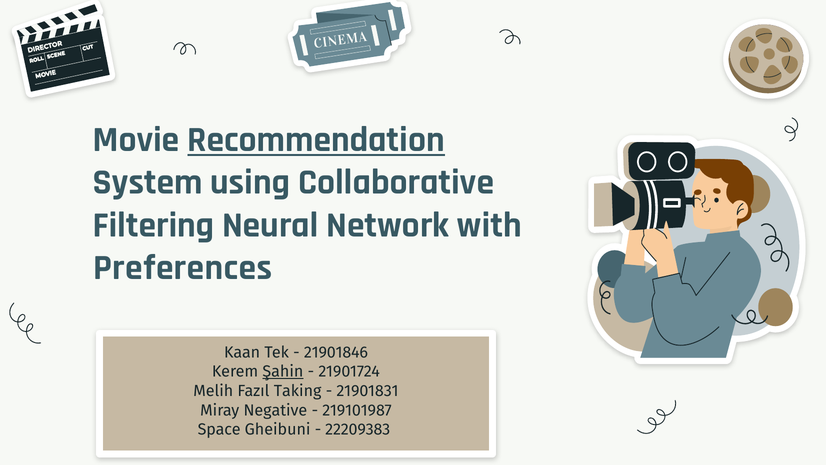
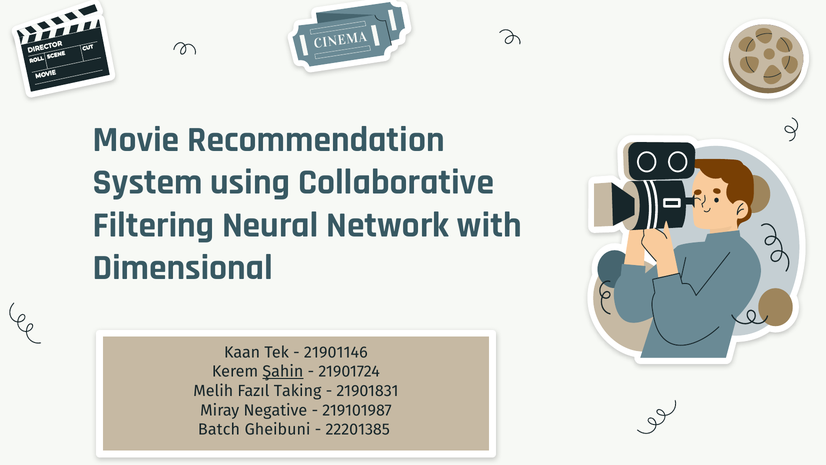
Recommendation underline: present -> none (316, 139)
Preferences: Preferences -> Dimensional (183, 268)
21901846: 21901846 -> 21901146 (336, 352)
Space: Space -> Batch (219, 429)
22209383: 22209383 -> 22201385 (358, 429)
